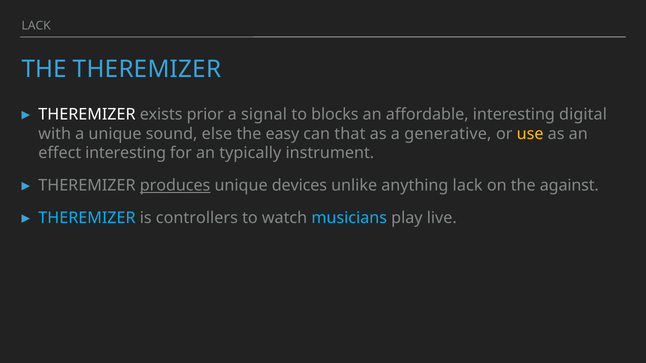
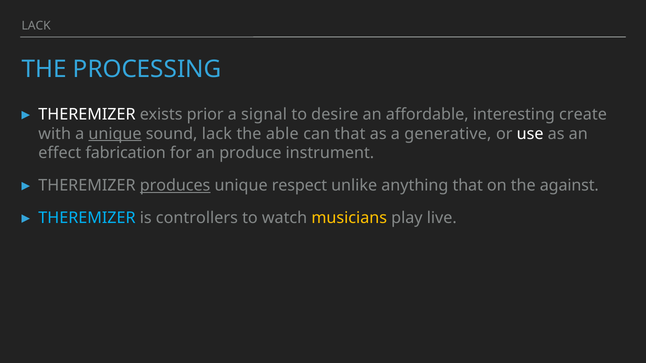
THE THEREMIZER: THEREMIZER -> PROCESSING (147, 69)
blocks: blocks -> desire (335, 114)
digital: digital -> create (583, 114)
unique underline: none -> present (115, 134)
sound else: else -> lack (217, 134)
easy: easy -> able (282, 134)
use colour: yellow -> white (530, 134)
effect interesting: interesting -> fabrication (126, 153)
typically: typically -> produce (250, 153)
devices: devices -> respect (299, 186)
anything lack: lack -> that (468, 186)
musicians colour: light blue -> yellow (349, 218)
